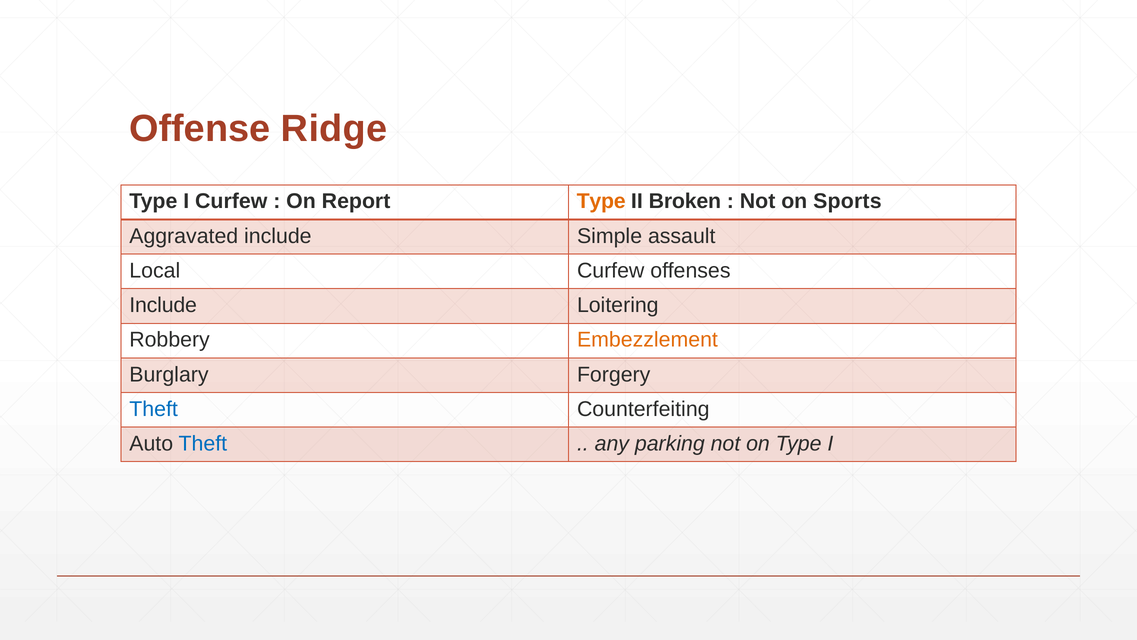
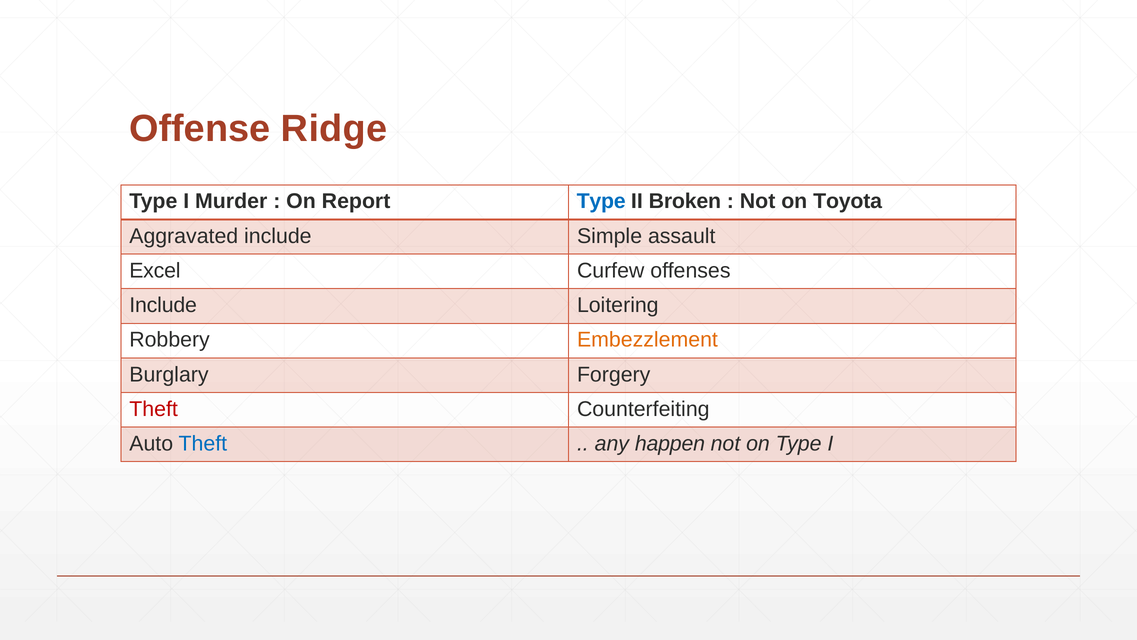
I Curfew: Curfew -> Murder (231, 201)
Type colour: orange -> blue (601, 201)
Sports: Sports -> Toyota (848, 201)
Local: Local -> Excel (155, 270)
Theft colour: blue -> red (154, 409)
parking: parking -> happen (670, 443)
